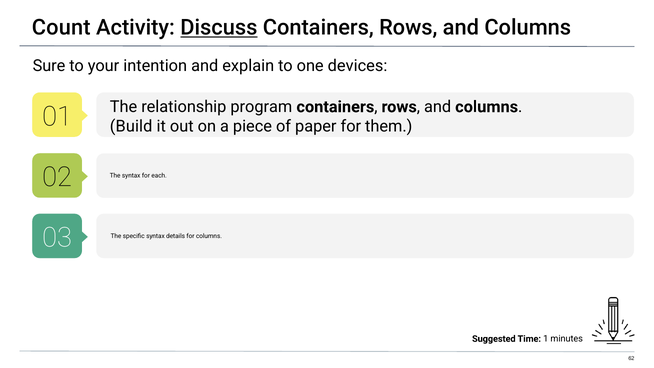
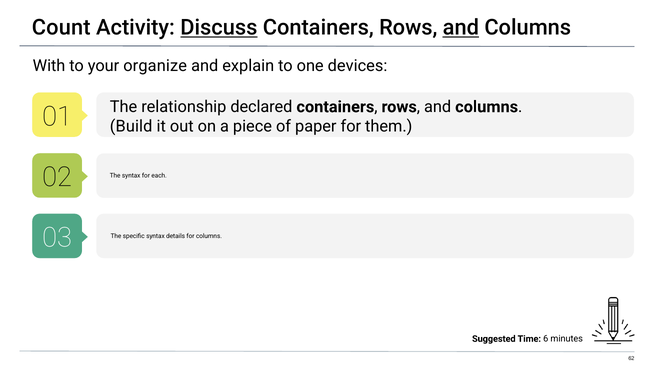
and underline: none -> present (461, 28)
Sure: Sure -> With (49, 66)
intention: intention -> organize (155, 66)
program: program -> declared (261, 107)
1: 1 -> 6 (546, 339)
